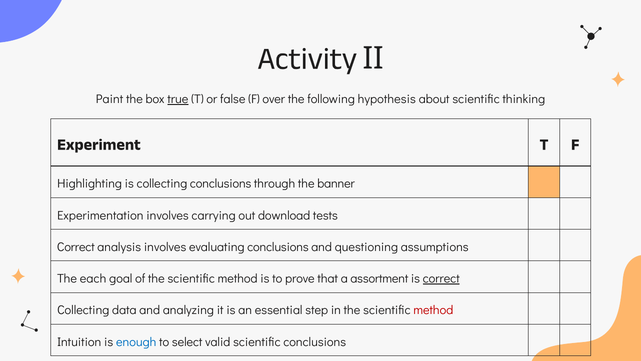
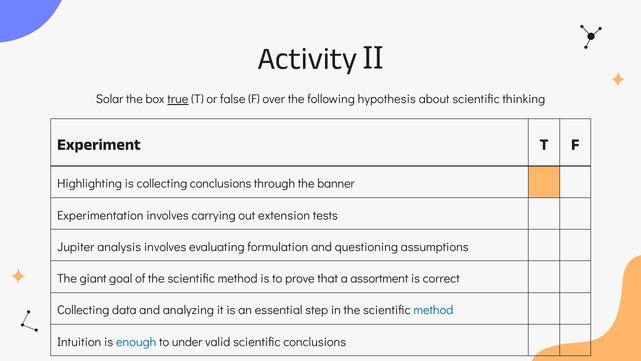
Paint: Paint -> Solar (110, 99)
download: download -> extension (284, 215)
Correct: Correct -> Jupiter (76, 247)
evaluating conclusions: conclusions -> formulation (278, 247)
each: each -> giant (93, 278)
correct underline: present -> none (441, 278)
method colour: red -> blue (433, 310)
select: select -> under (187, 342)
